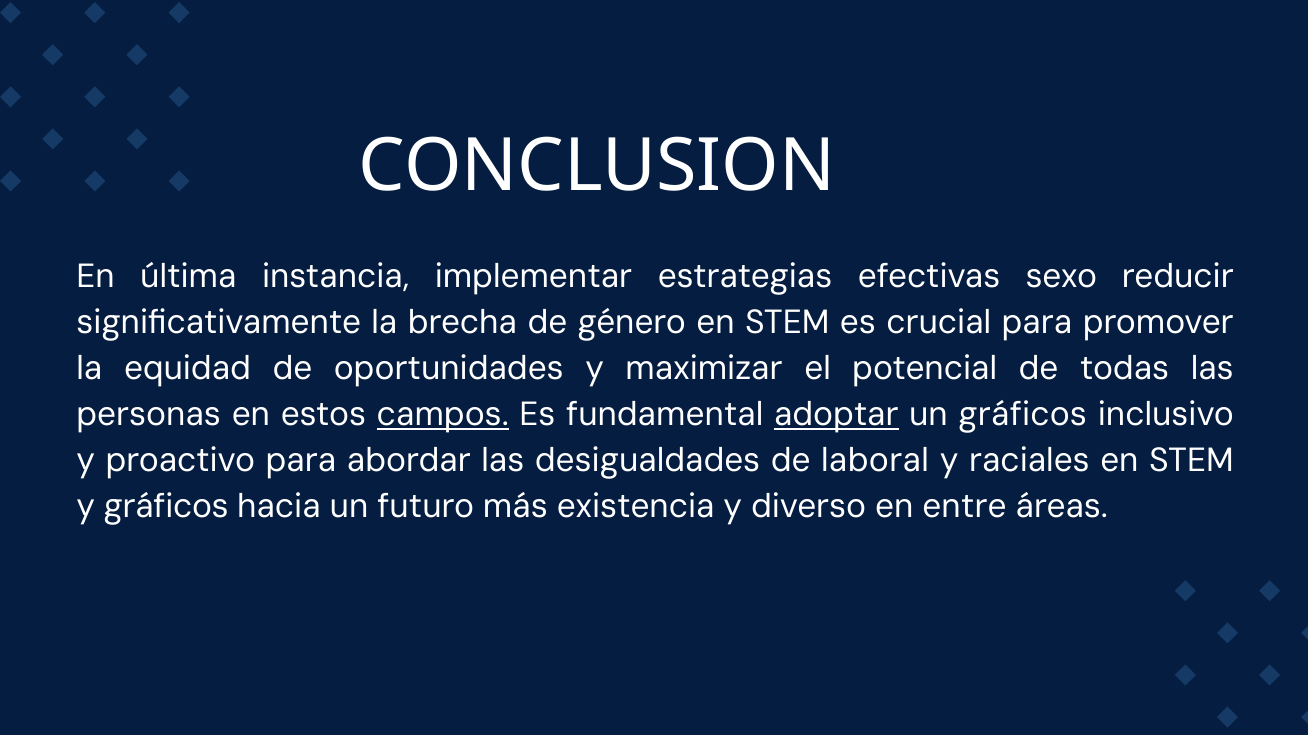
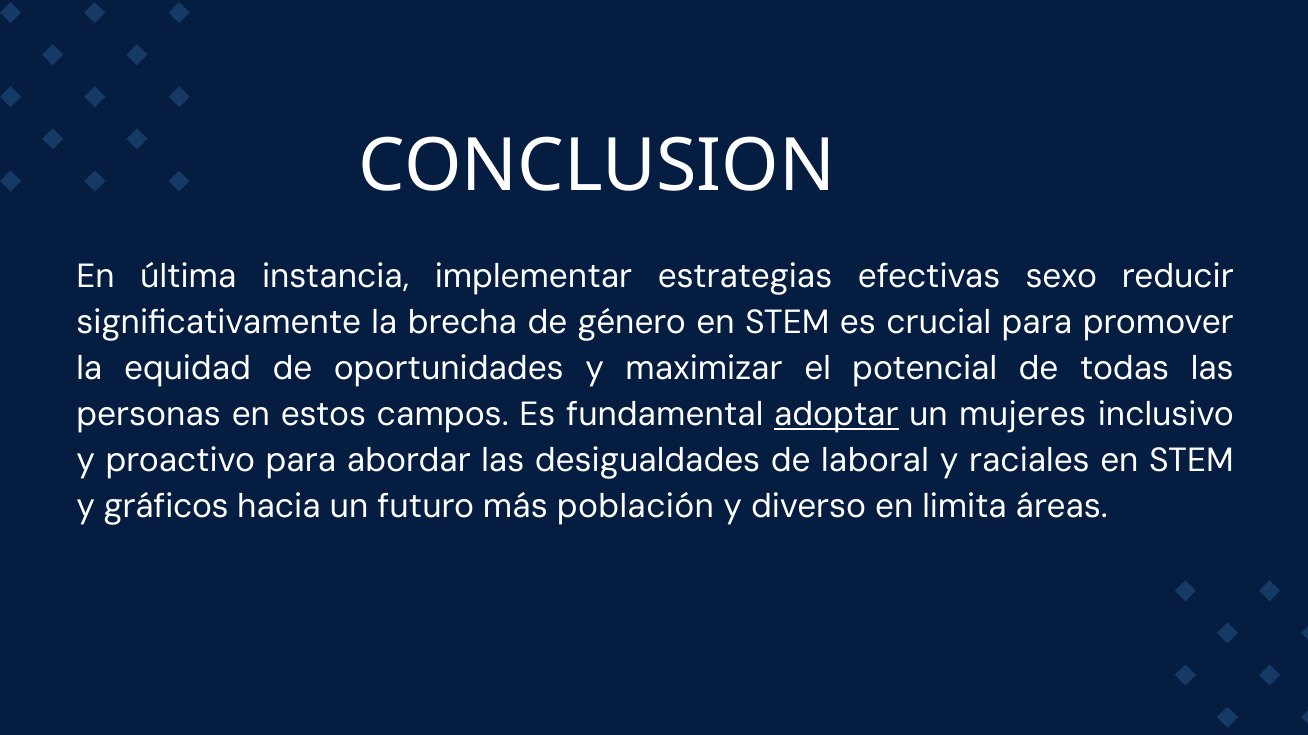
campos underline: present -> none (443, 415)
un gráficos: gráficos -> mujeres (1023, 415)
existencia: existencia -> población (635, 507)
entre: entre -> limita (965, 507)
